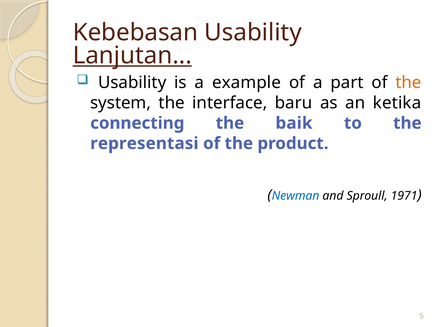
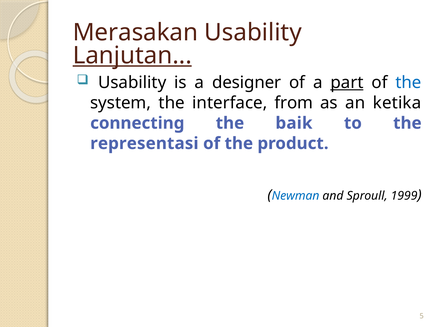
Kebebasan: Kebebasan -> Merasakan (135, 32)
example: example -> designer (247, 83)
part underline: none -> present (347, 83)
the colour: orange -> blue (408, 83)
baru: baru -> from (294, 103)
1971: 1971 -> 1999 (404, 196)
